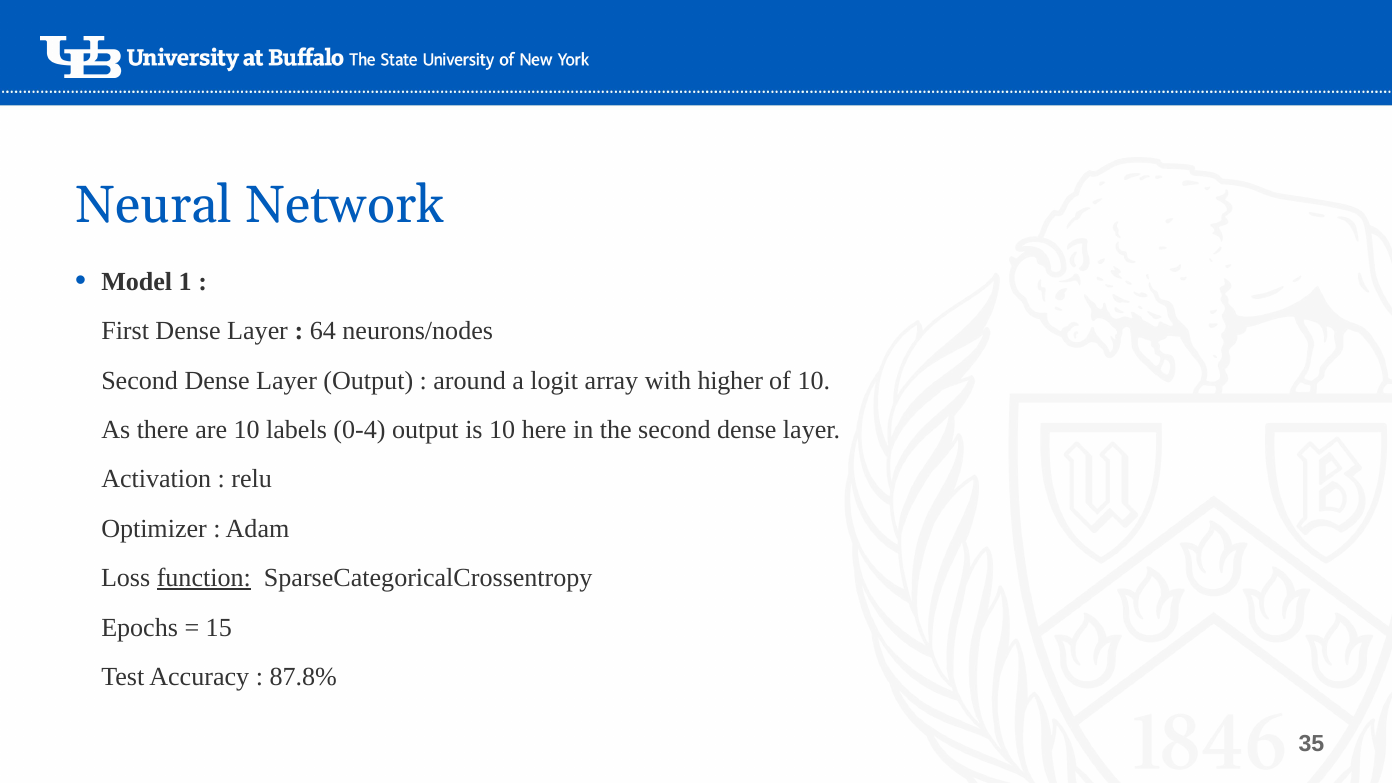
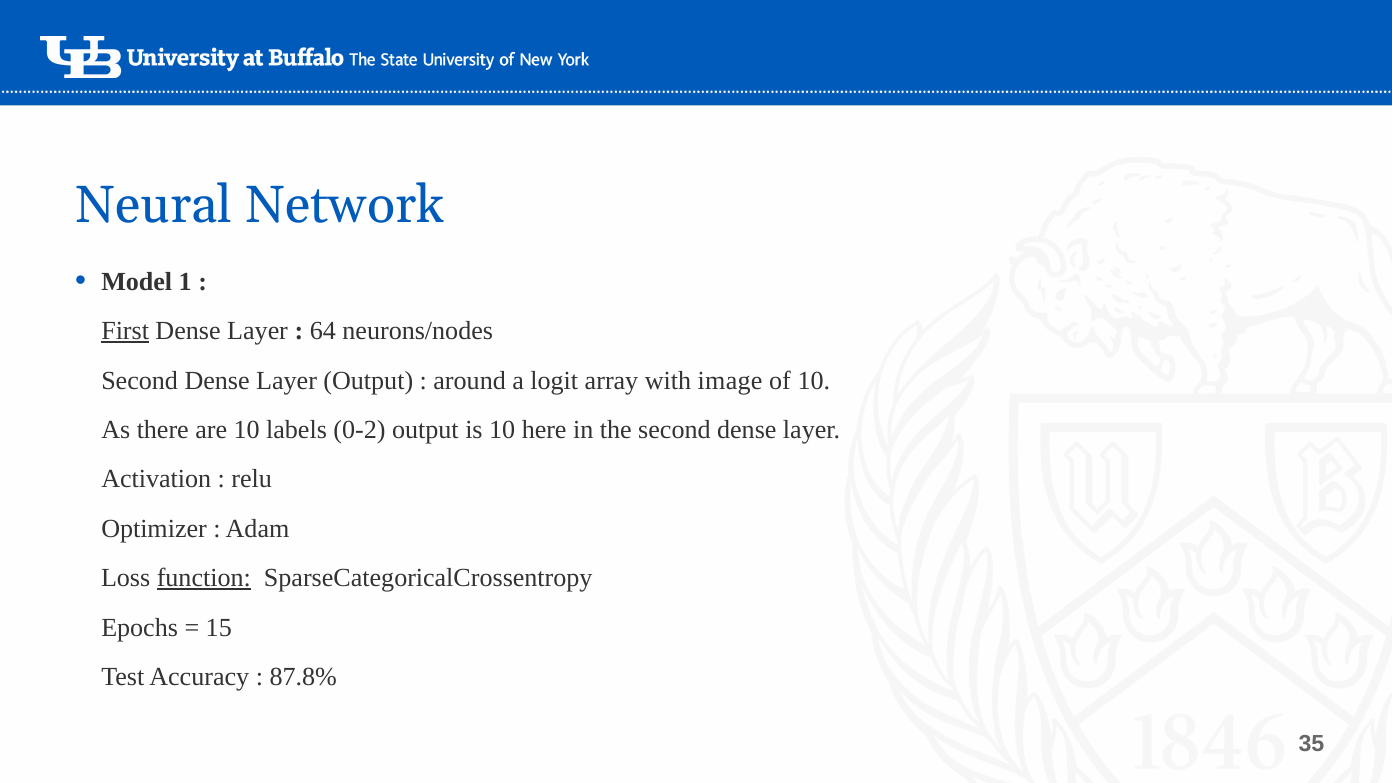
First underline: none -> present (125, 331)
higher: higher -> image (730, 380)
0-4: 0-4 -> 0-2 (359, 430)
